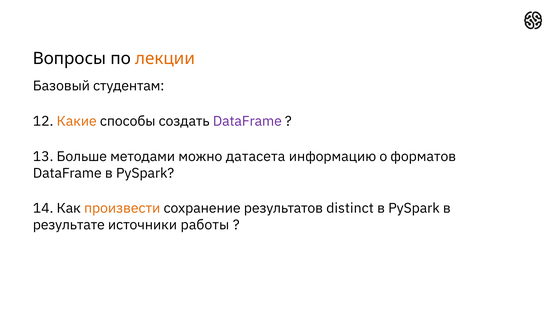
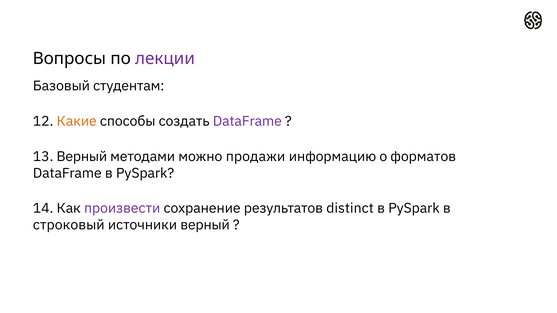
лекции colour: orange -> purple (165, 59)
13 Больше: Больше -> Верный (82, 157)
датасета: датасета -> продажи (256, 157)
произвести colour: orange -> purple (122, 209)
результате: результате -> строковый (69, 225)
источники работы: работы -> верный (205, 225)
